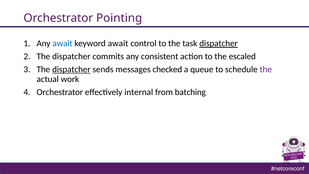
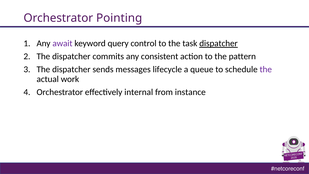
await colour: blue -> purple (62, 43)
keyword await: await -> query (118, 43)
escaled: escaled -> pattern (242, 56)
dispatcher underline: present -> none (71, 69)
checked: checked -> lifecycle (167, 69)
batching: batching -> instance (190, 92)
